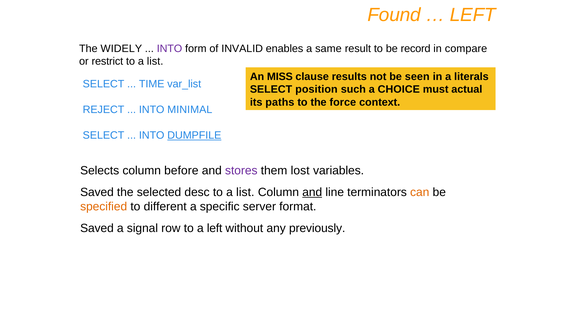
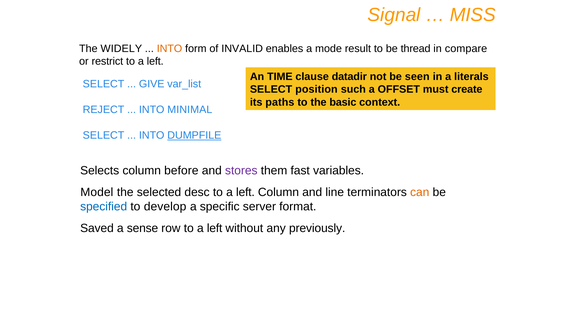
Found: Found -> Signal (394, 15)
LEFT: LEFT -> MISS (473, 15)
INTO colour: purple -> orange (170, 49)
same: same -> mode (328, 49)
record: record -> thread (416, 49)
list: list -> left (155, 61)
MISS: MISS -> TIME (280, 77)
results: results -> datadir (349, 77)
TIME: TIME -> GIVE (152, 84)
CHOICE: CHOICE -> OFFSET (399, 90)
actual: actual -> create (467, 90)
force: force -> basic (343, 102)
lost: lost -> fast (300, 171)
Saved: Saved -> Model (97, 192)
list: list -> left (245, 192)
and underline: present -> none (312, 192)
specified colour: orange -> blue (104, 207)
different: different -> develop (165, 207)
signal: signal -> sense (143, 228)
